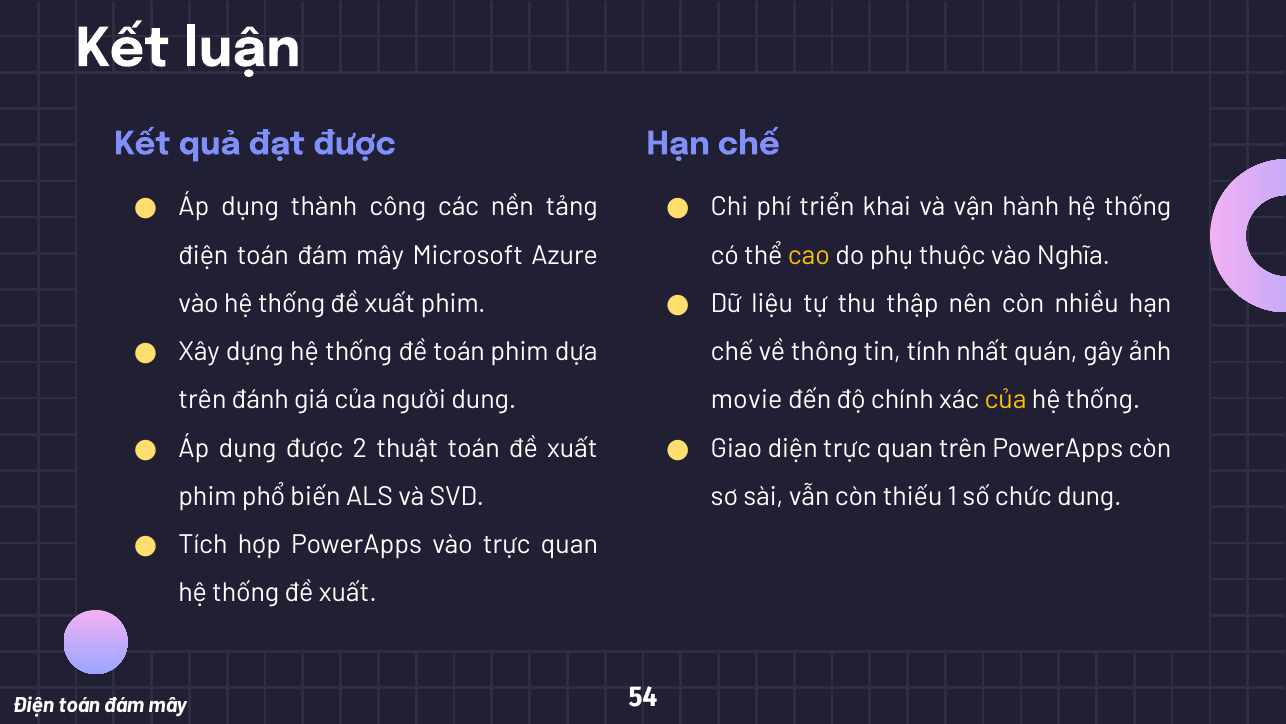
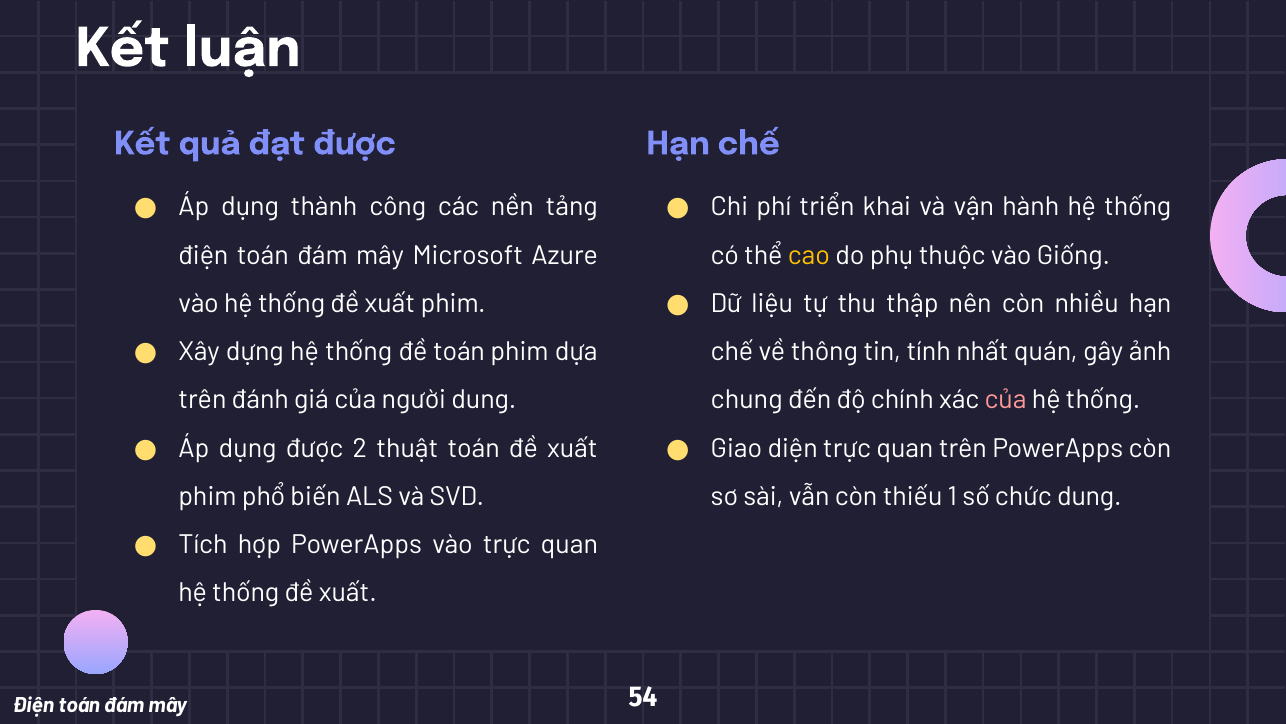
Nghĩa: Nghĩa -> Giống (1073, 255)
movie: movie -> chung (747, 400)
của colour: yellow -> pink (1006, 400)
